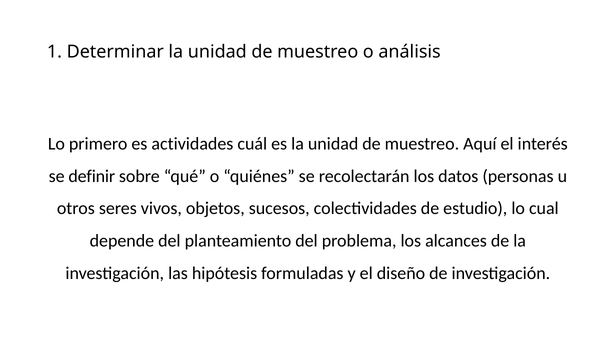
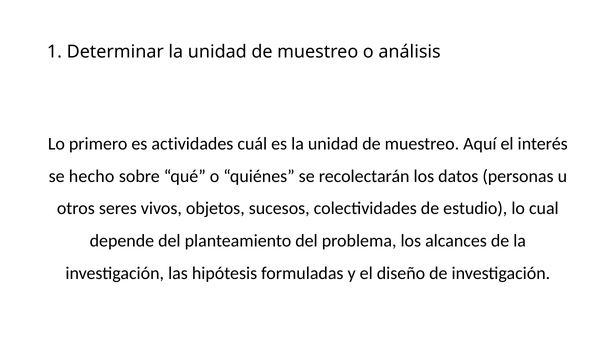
definir: definir -> hecho (92, 176)
